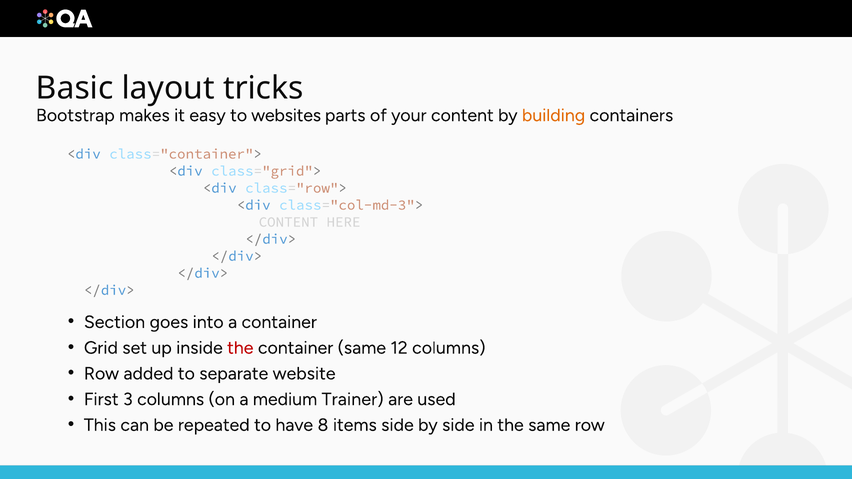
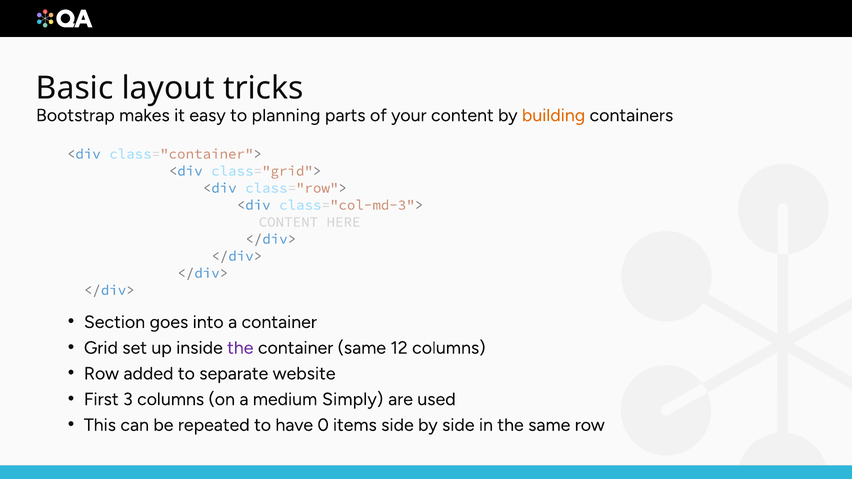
websites: websites -> planning (286, 115)
the colour: red -> purple (240, 348)
Trainer: Trainer -> Simply (353, 399)
8: 8 -> 0 (323, 425)
